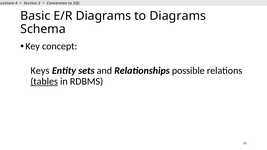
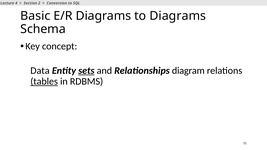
Keys: Keys -> Data (40, 71)
sets underline: none -> present (86, 71)
possible: possible -> diagram (188, 71)
